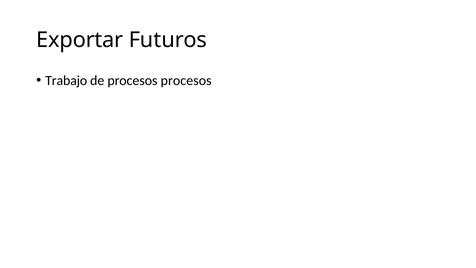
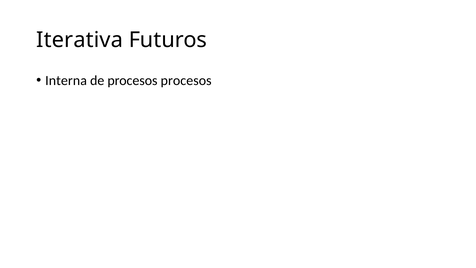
Exportar: Exportar -> Iterativa (80, 40)
Trabajo: Trabajo -> Interna (66, 80)
